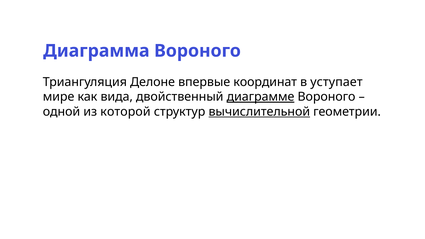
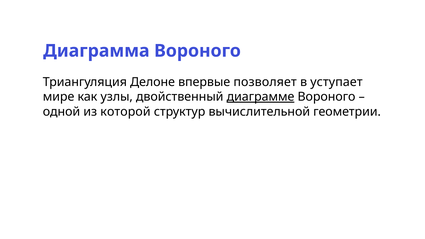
координат: координат -> позволяет (265, 82)
вида: вида -> узлы (117, 97)
вычислительной underline: present -> none (259, 112)
